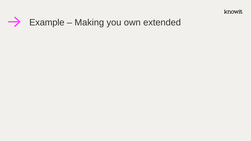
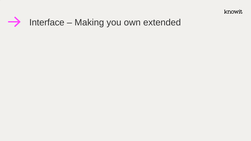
Example: Example -> Interface (47, 23)
